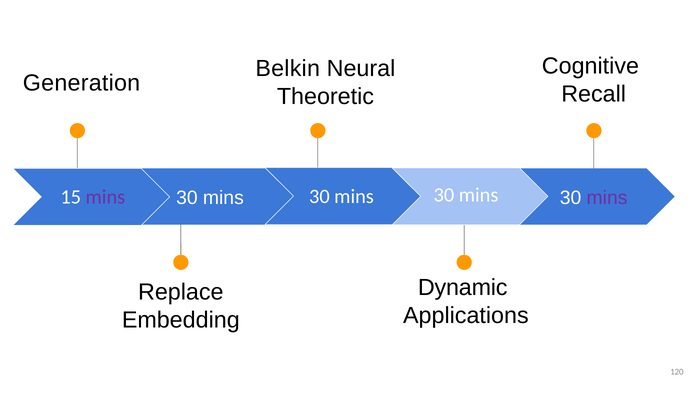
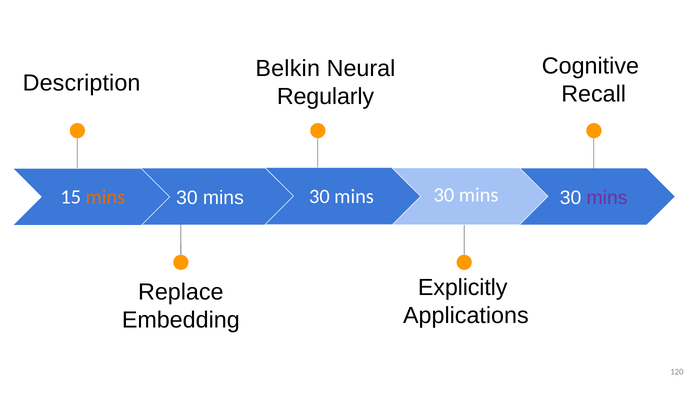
Generation: Generation -> Description (82, 83)
Theoretic: Theoretic -> Regularly (326, 97)
mins colour: purple -> orange (105, 197)
Dynamic: Dynamic -> Explicitly (463, 288)
